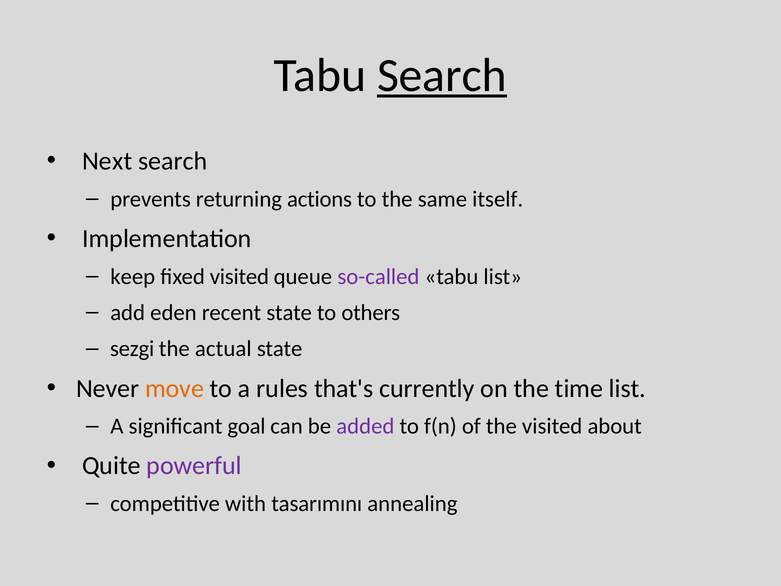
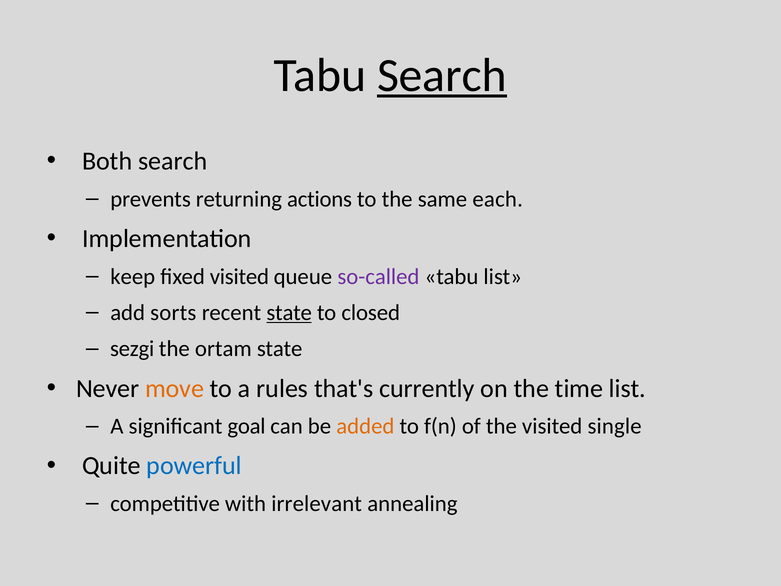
Next: Next -> Both (107, 161)
itself: itself -> each (498, 199)
eden: eden -> sorts (173, 313)
state underline: none -> present (289, 313)
others: others -> closed (371, 313)
actual: actual -> ortam (223, 349)
added colour: purple -> orange (365, 426)
about: about -> single (615, 426)
powerful colour: purple -> blue (194, 466)
tasarımını: tasarımını -> irrelevant (317, 504)
